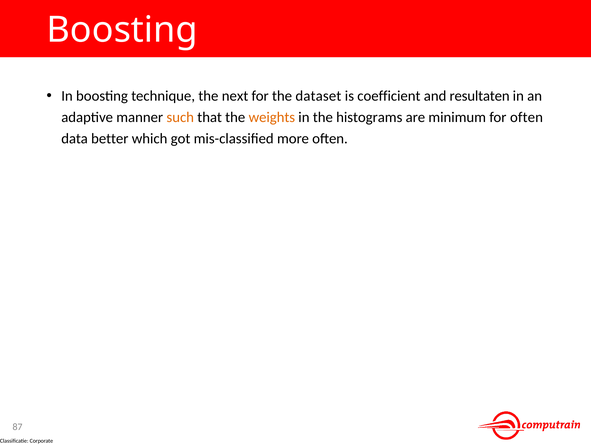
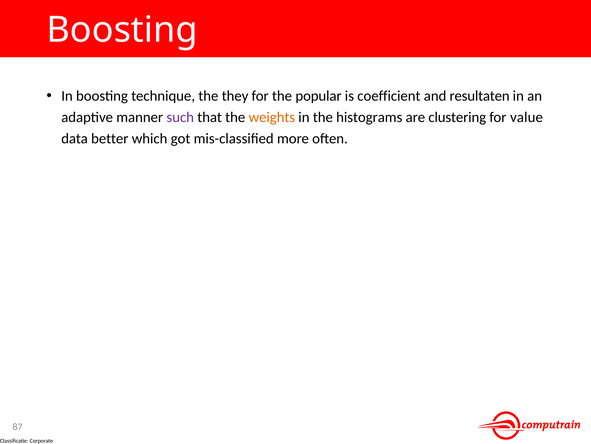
next: next -> they (235, 96)
dataset: dataset -> popular (319, 96)
such colour: orange -> purple (180, 117)
minimum: minimum -> clustering (457, 117)
for often: often -> value (527, 117)
